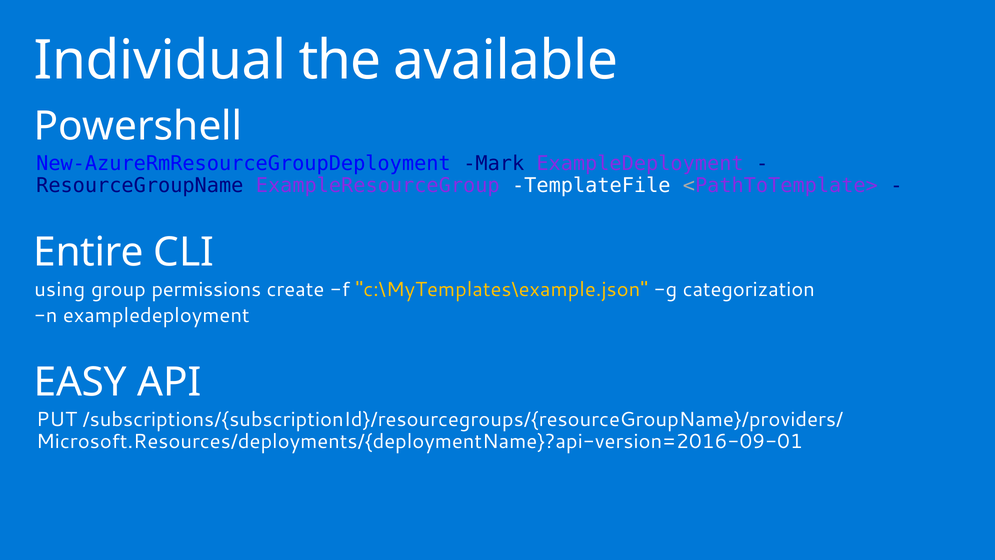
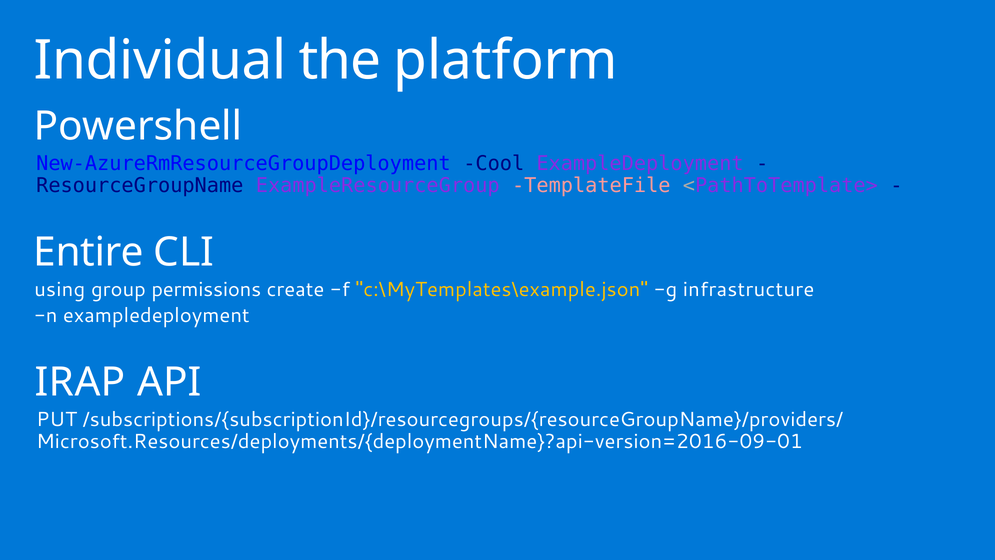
available: available -> platform (506, 60)
Mark: Mark -> Cool (494, 163)
TemplateFile colour: white -> pink (591, 185)
categorization: categorization -> infrastructure (749, 289)
EASY: EASY -> IRAP (80, 382)
